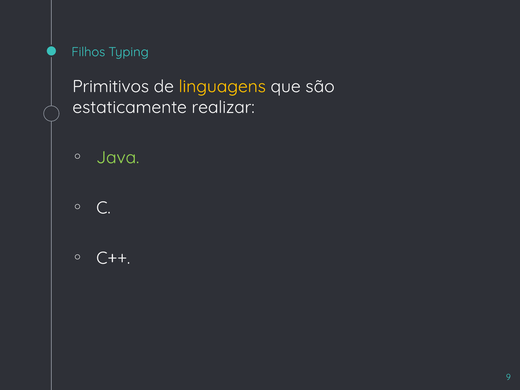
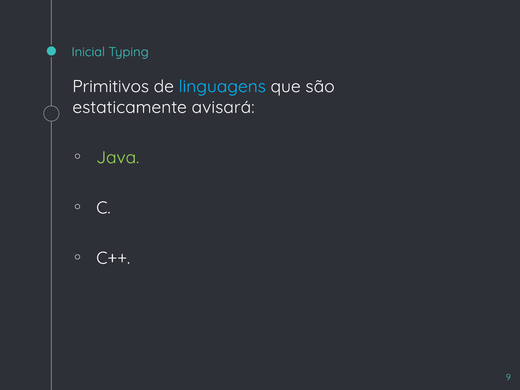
Filhos: Filhos -> Inicial (88, 52)
linguagens colour: yellow -> light blue (222, 86)
realizar: realizar -> avisará (223, 107)
